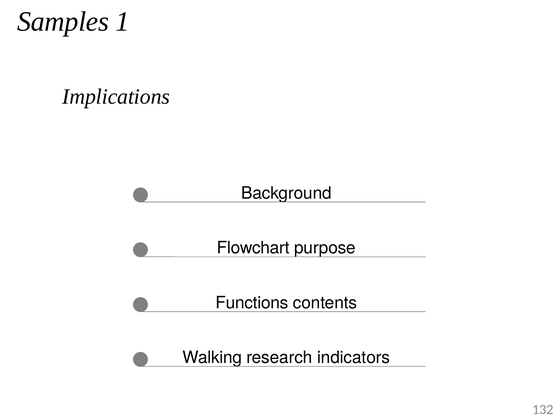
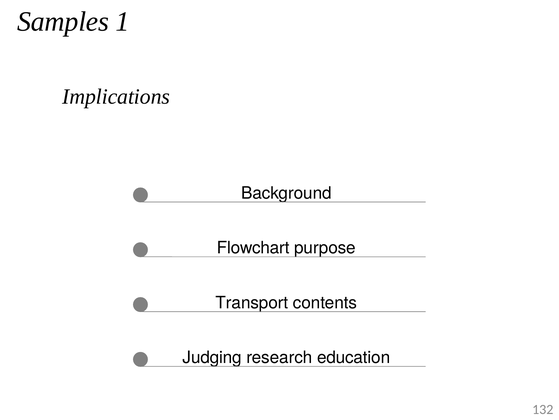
Functions: Functions -> Transport (252, 302)
Walking: Walking -> Judging (212, 357)
indicators: indicators -> education (354, 357)
